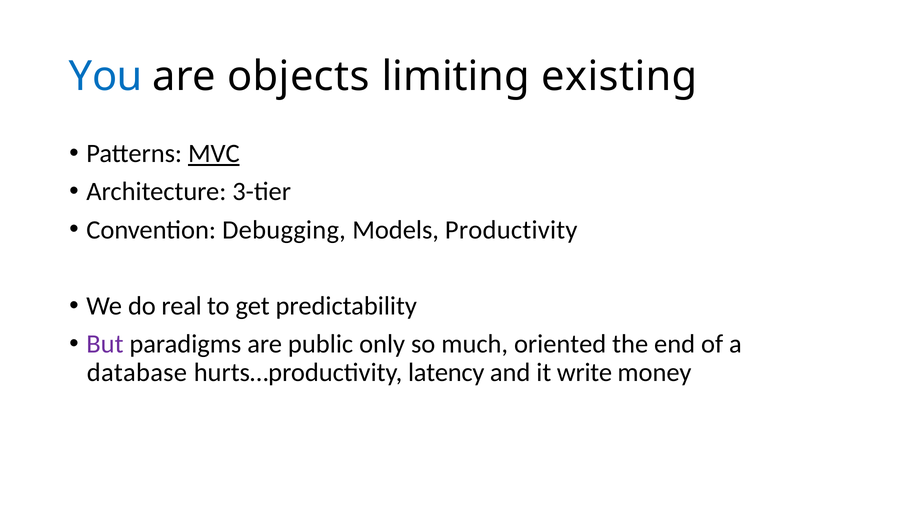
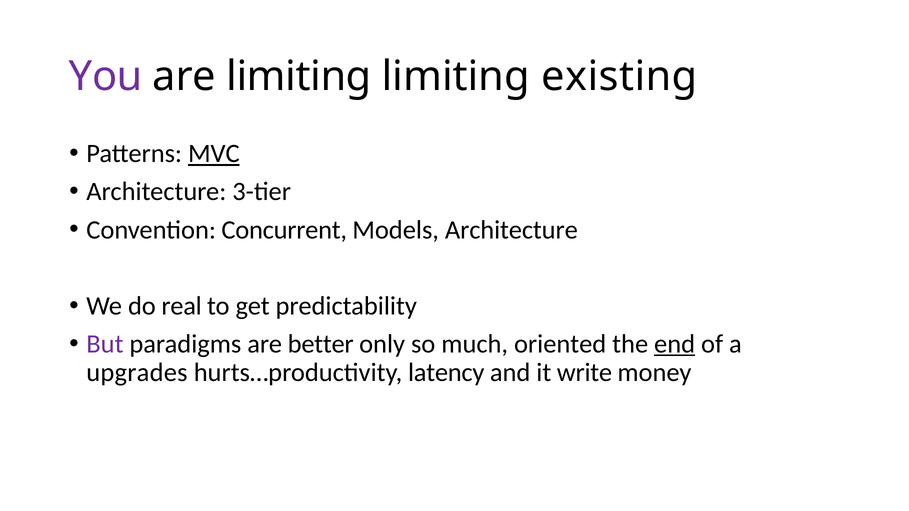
You colour: blue -> purple (106, 76)
are objects: objects -> limiting (299, 76)
Debugging: Debugging -> Concurrent (284, 230)
Models Productivity: Productivity -> Architecture (511, 230)
public: public -> better (321, 344)
end underline: none -> present (675, 344)
database: database -> upgrades (137, 373)
